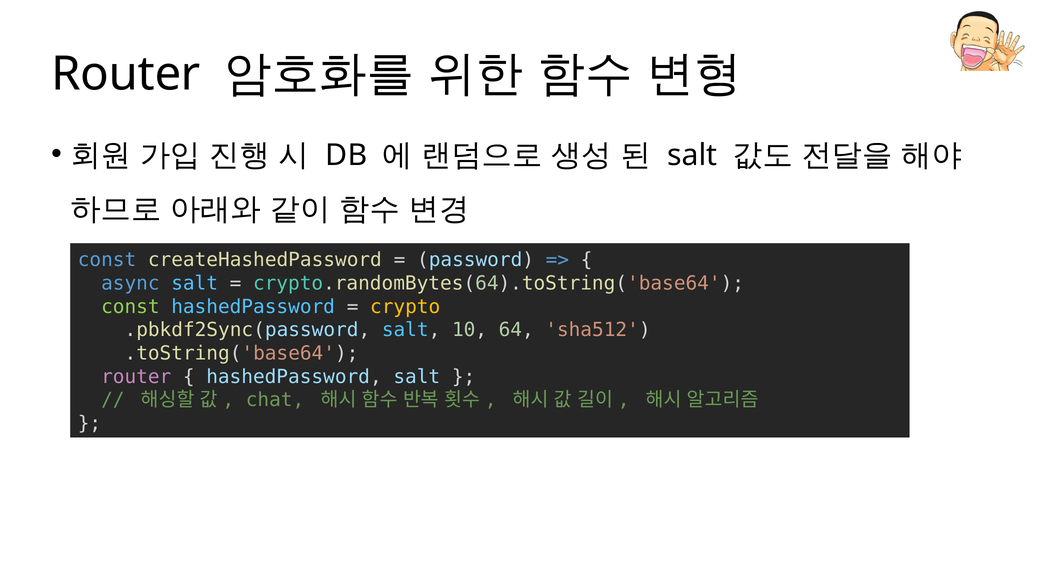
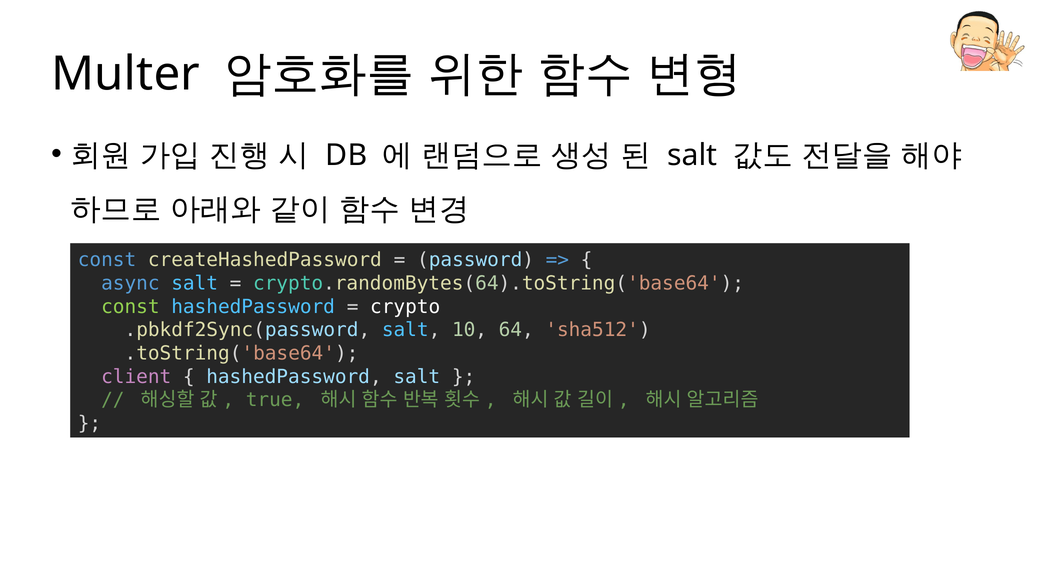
Router: Router -> Multer (126, 74)
crypto colour: yellow -> white (405, 307)
router: router -> client (136, 377)
chat: chat -> true (275, 400)
